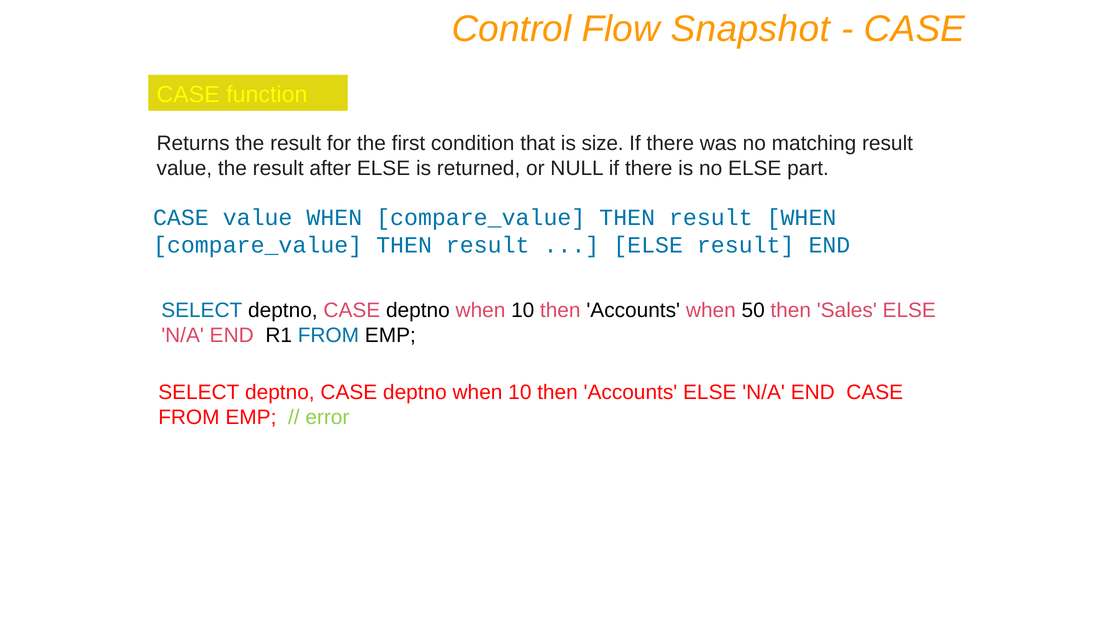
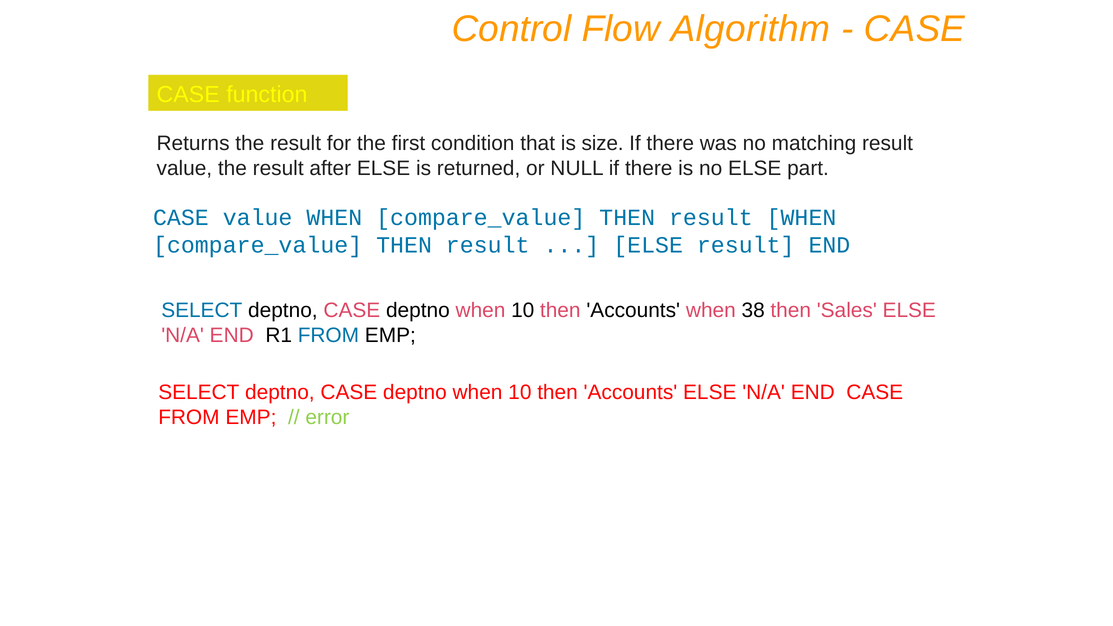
Snapshot: Snapshot -> Algorithm (750, 29)
50: 50 -> 38 (753, 310)
